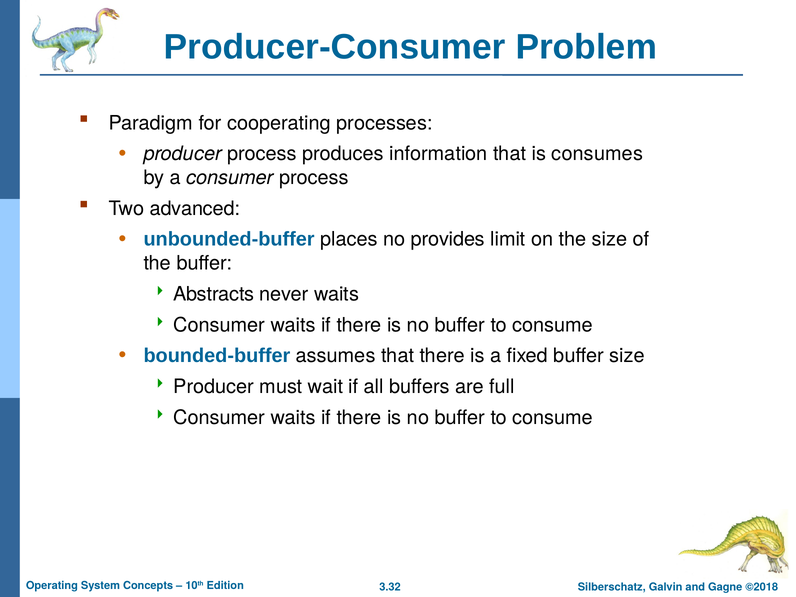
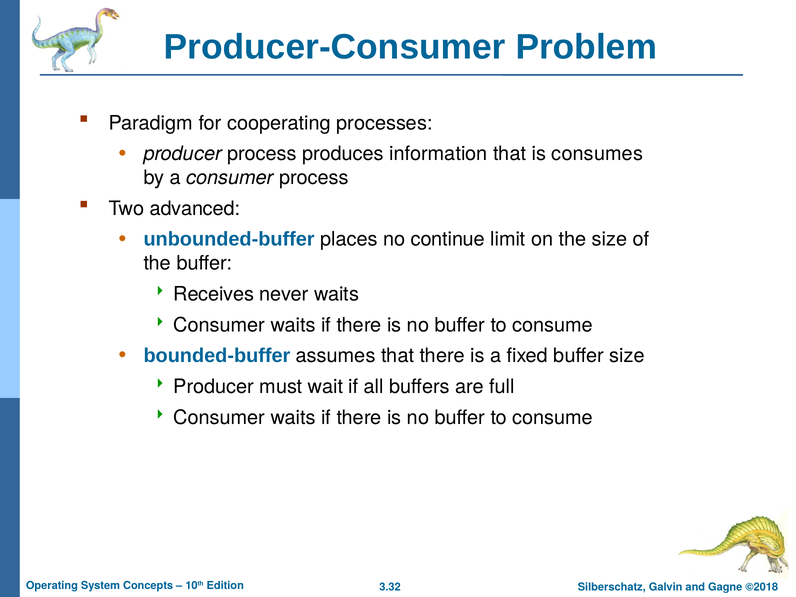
provides: provides -> continue (448, 239)
Abstracts: Abstracts -> Receives (214, 294)
